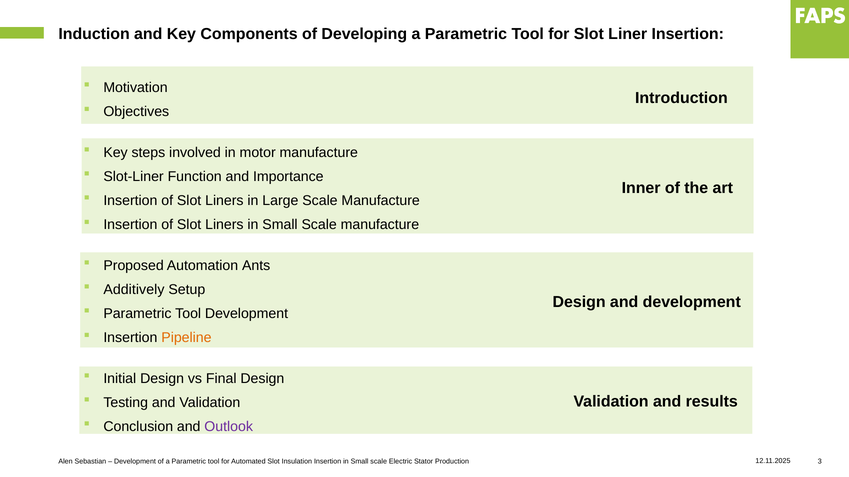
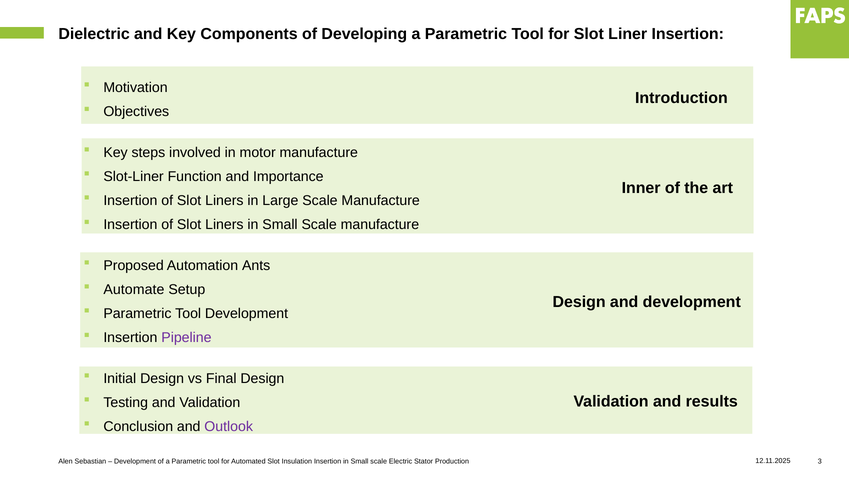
Induction: Induction -> Dielectric (94, 34)
Additively: Additively -> Automate (134, 290)
Pipeline colour: orange -> purple (186, 338)
